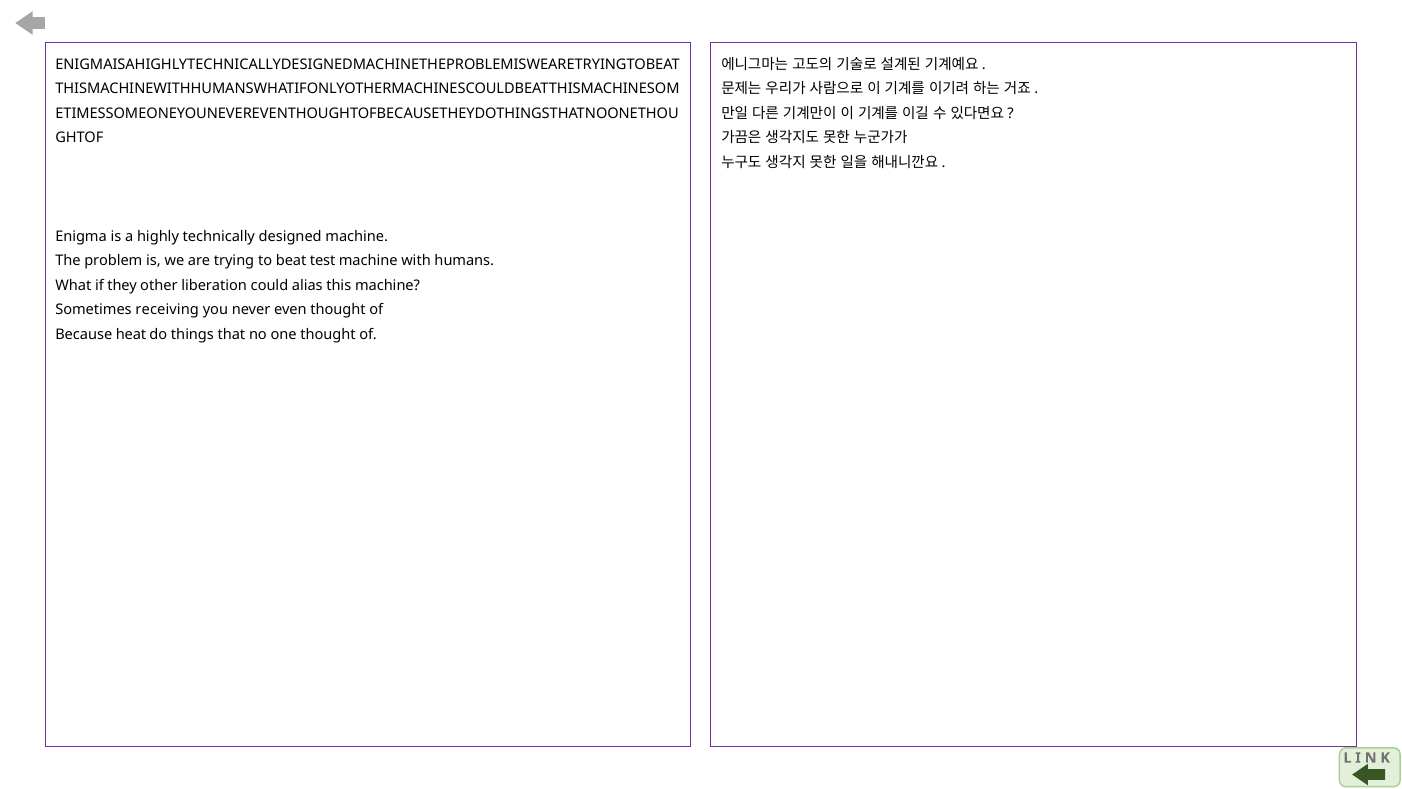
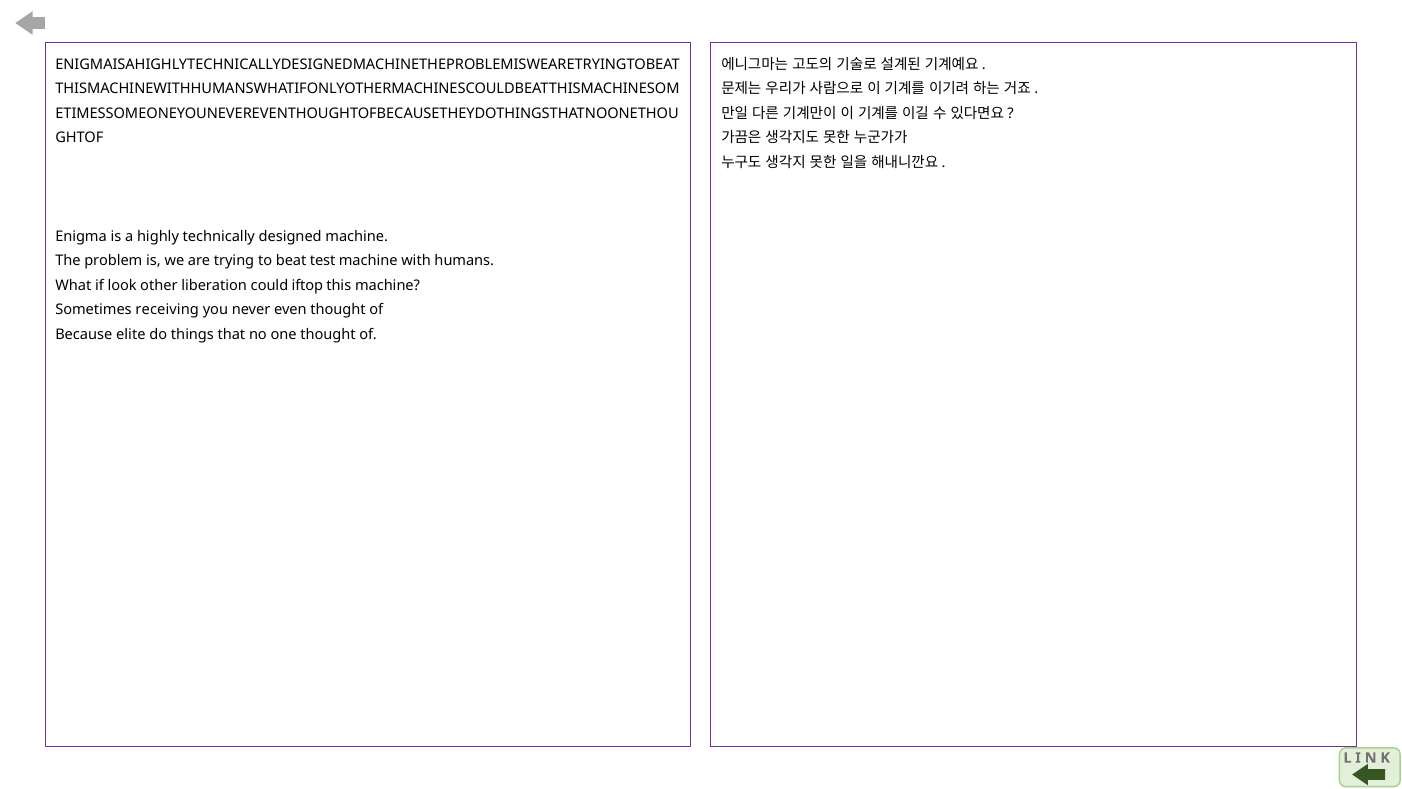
they: they -> look (122, 285)
alias: alias -> iftop (307, 285)
heat: heat -> elite (131, 334)
